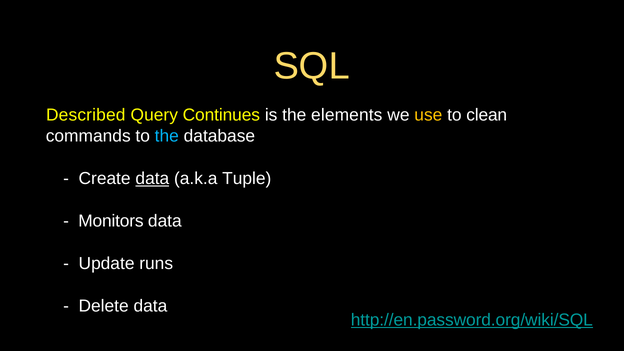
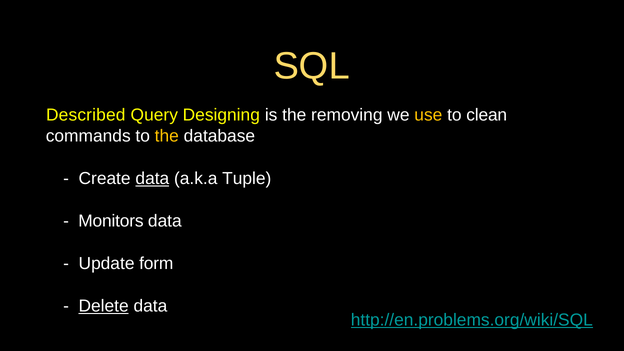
Continues: Continues -> Designing (221, 115)
elements: elements -> removing (347, 115)
the colour: light blue -> yellow (167, 136)
runs: runs -> form (156, 263)
Delete underline: none -> present (104, 306)
http://en.password.org/wiki/SQL: http://en.password.org/wiki/SQL -> http://en.problems.org/wiki/SQL (472, 320)
